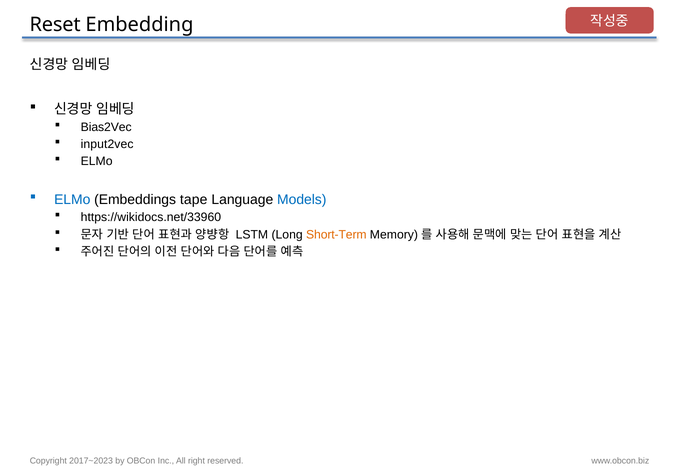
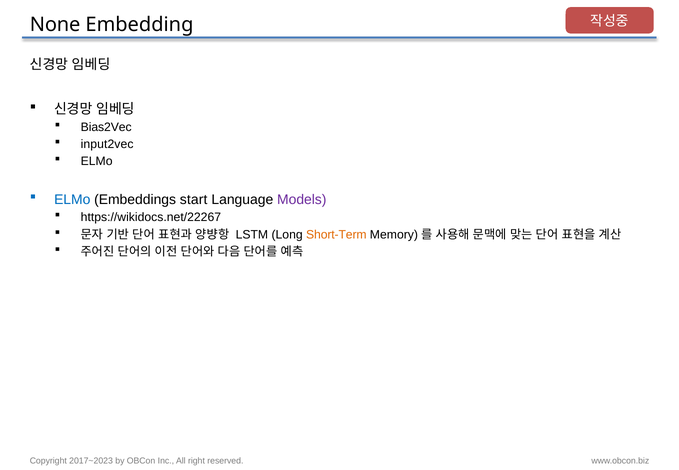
Reset: Reset -> None (55, 24)
tape: tape -> start (194, 199)
Models colour: blue -> purple (302, 199)
https://wikidocs.net/33960: https://wikidocs.net/33960 -> https://wikidocs.net/22267 (151, 217)
